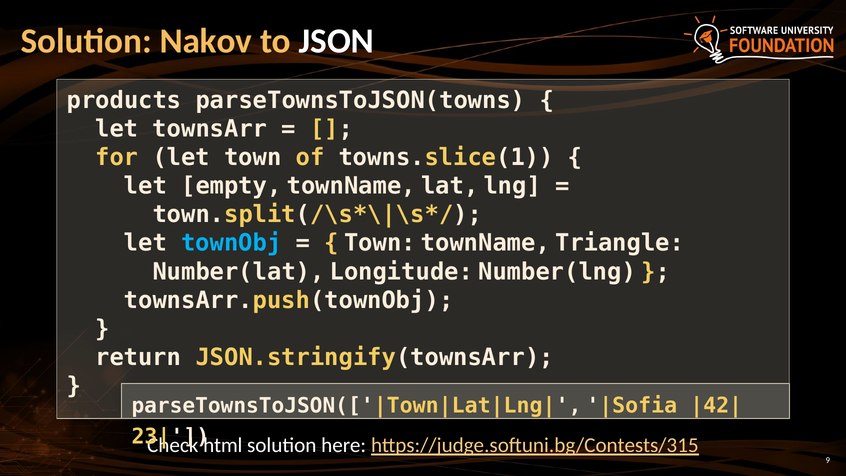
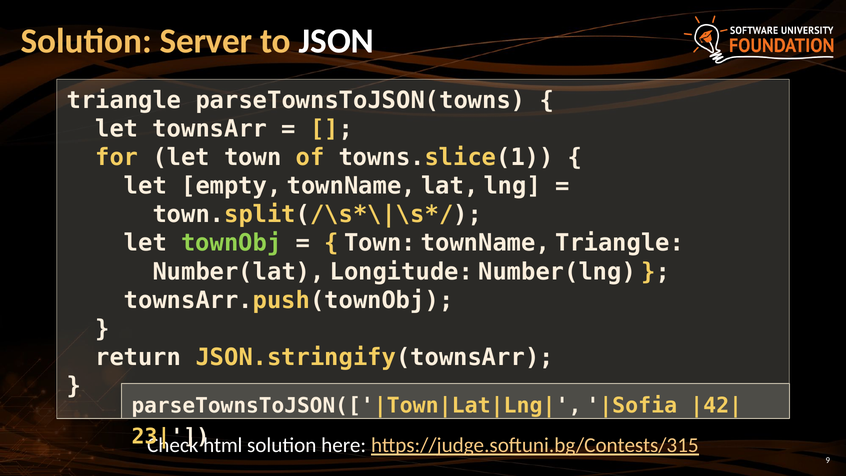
Nakov: Nakov -> Server (206, 41)
products: products -> triangle (124, 100)
townObj colour: light blue -> light green (231, 243)
